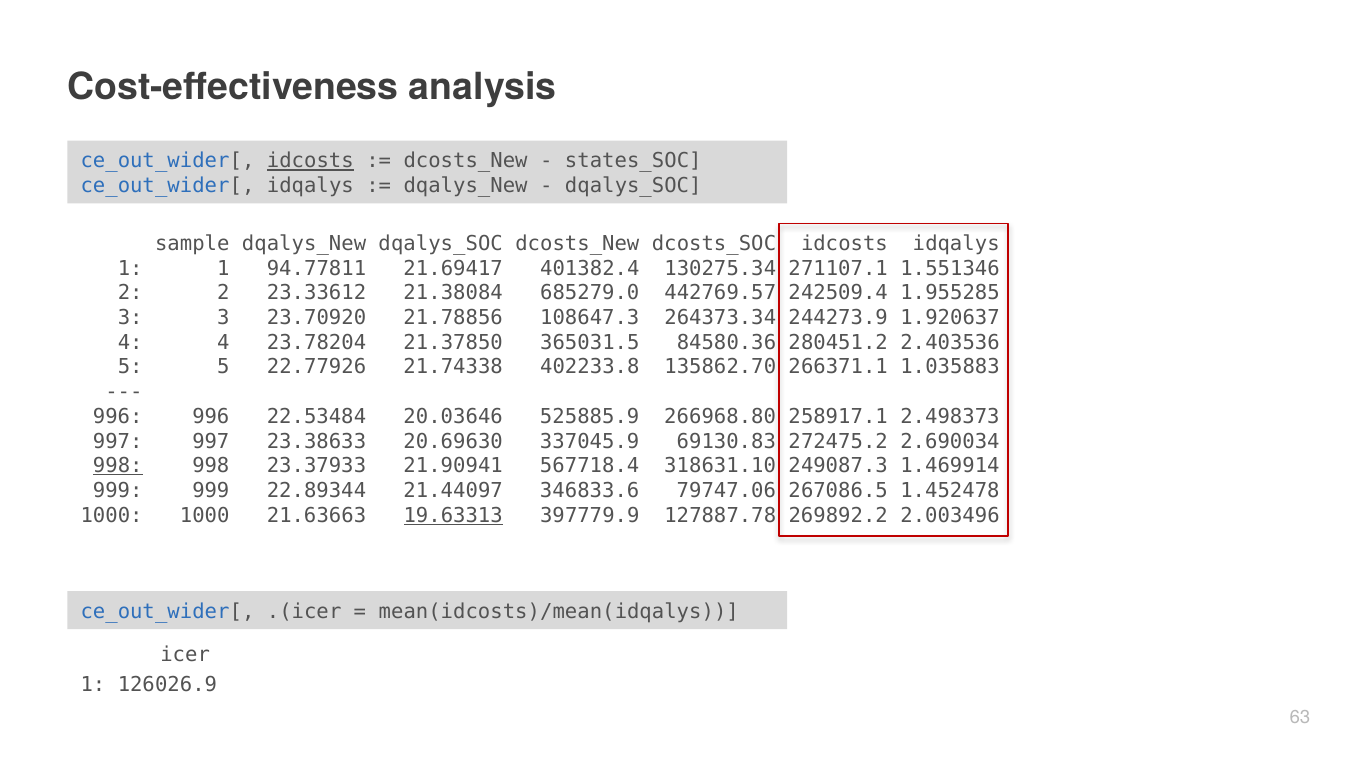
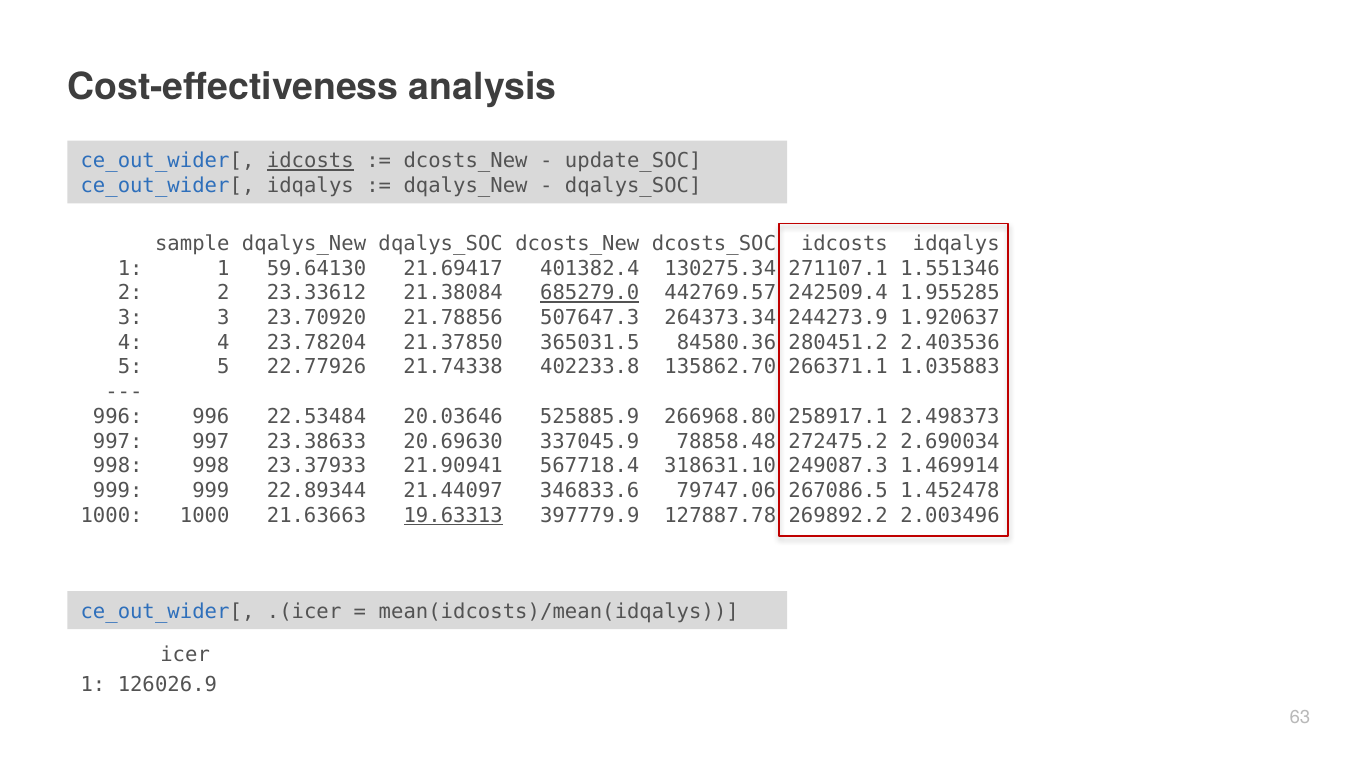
states_SOC: states_SOC -> update_SOC (633, 161)
94.77811: 94.77811 -> 59.64130 (316, 269)
685279.0 underline: none -> present (590, 293)
108647.3: 108647.3 -> 507647.3 (590, 318)
69130.83: 69130.83 -> 78858.48 (726, 442)
998 underline: present -> none (118, 466)
